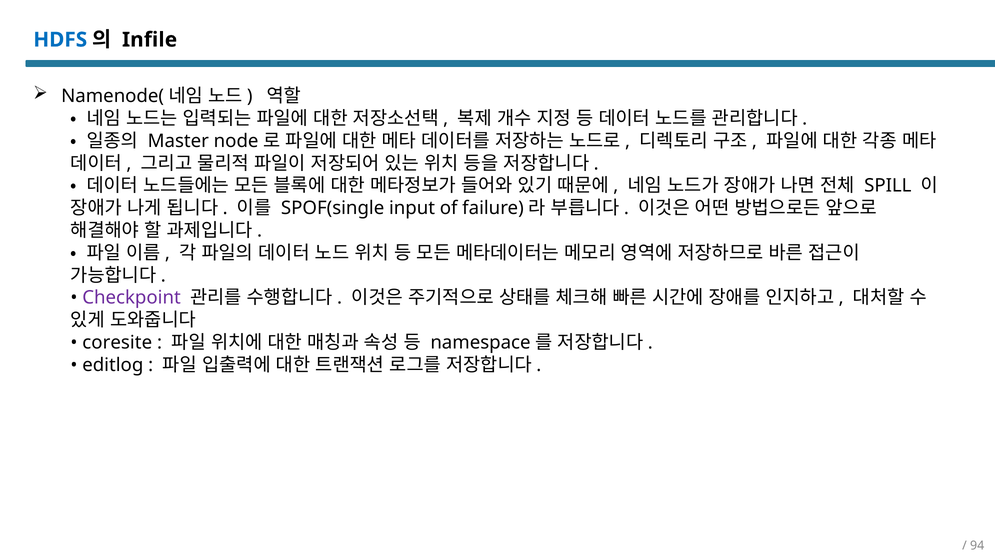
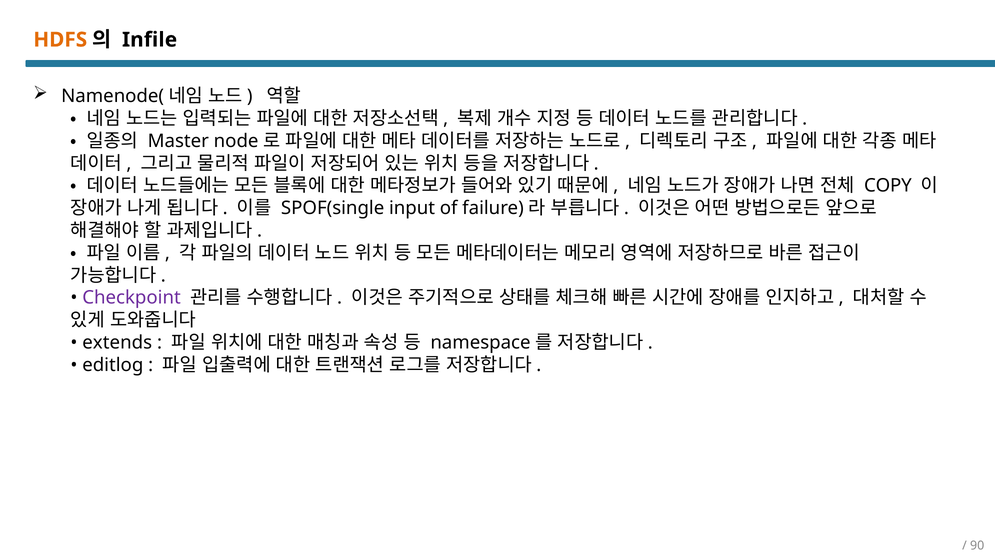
HDFS colour: blue -> orange (60, 40)
SPILL: SPILL -> COPY (888, 186)
coresite: coresite -> extends (117, 342)
94: 94 -> 90 (977, 545)
